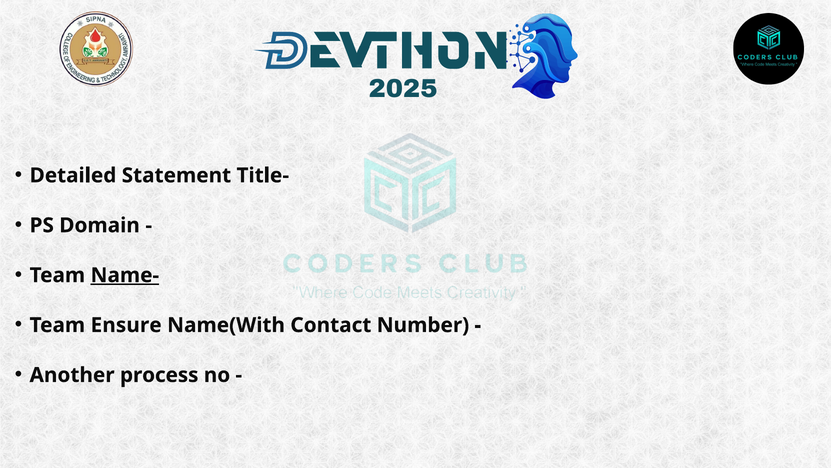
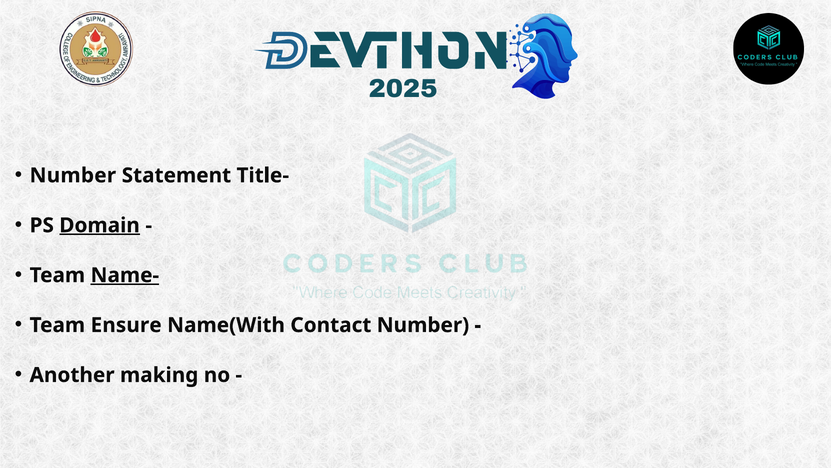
Detailed: Detailed -> Number (73, 175)
Domain underline: none -> present (100, 225)
process: process -> making (159, 375)
